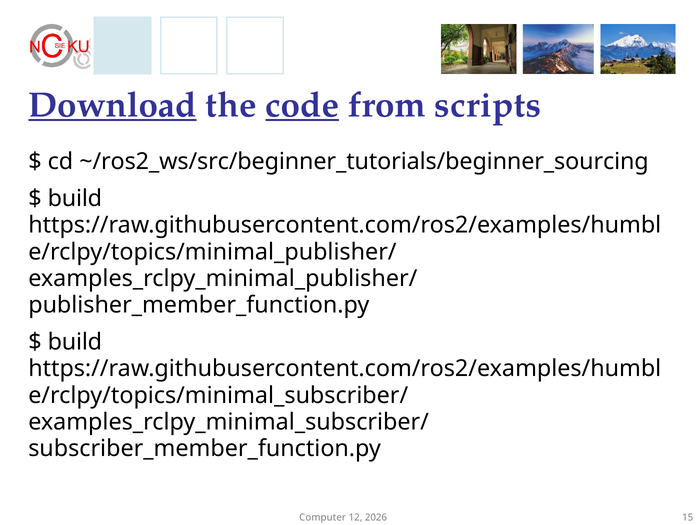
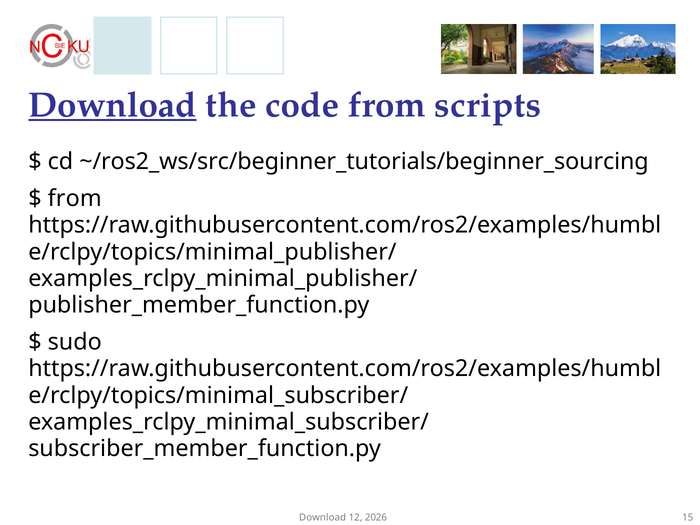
code underline: present -> none (302, 105)
build: build -> from (75, 199)
build: build -> sudo (75, 342)
Computer: Computer -> Download (323, 518)
